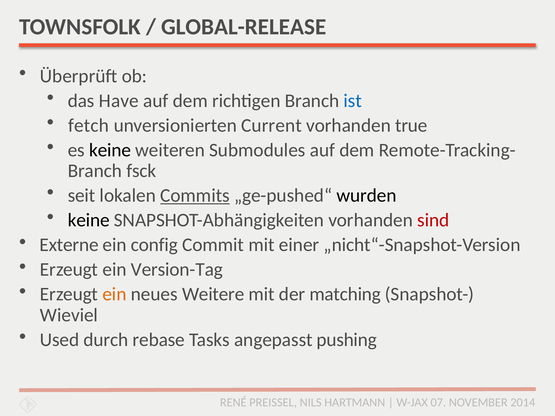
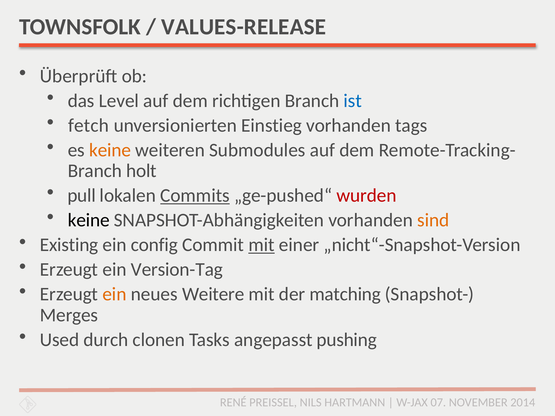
GLOBAL-RELEASE: GLOBAL-RELEASE -> VALUES-RELEASE (244, 27)
Have: Have -> Level (119, 101)
Current: Current -> Einstieg (272, 126)
true: true -> tags (411, 126)
keine colour: black -> orange (110, 150)
fsck: fsck -> holt (141, 171)
seit: seit -> pull (82, 196)
wurden colour: black -> red (366, 196)
sind colour: red -> orange (433, 220)
Externe: Externe -> Existing (69, 245)
mit underline: none -> present (262, 245)
Wieviel: Wieviel -> Merges (69, 315)
rebase: rebase -> clonen (159, 340)
